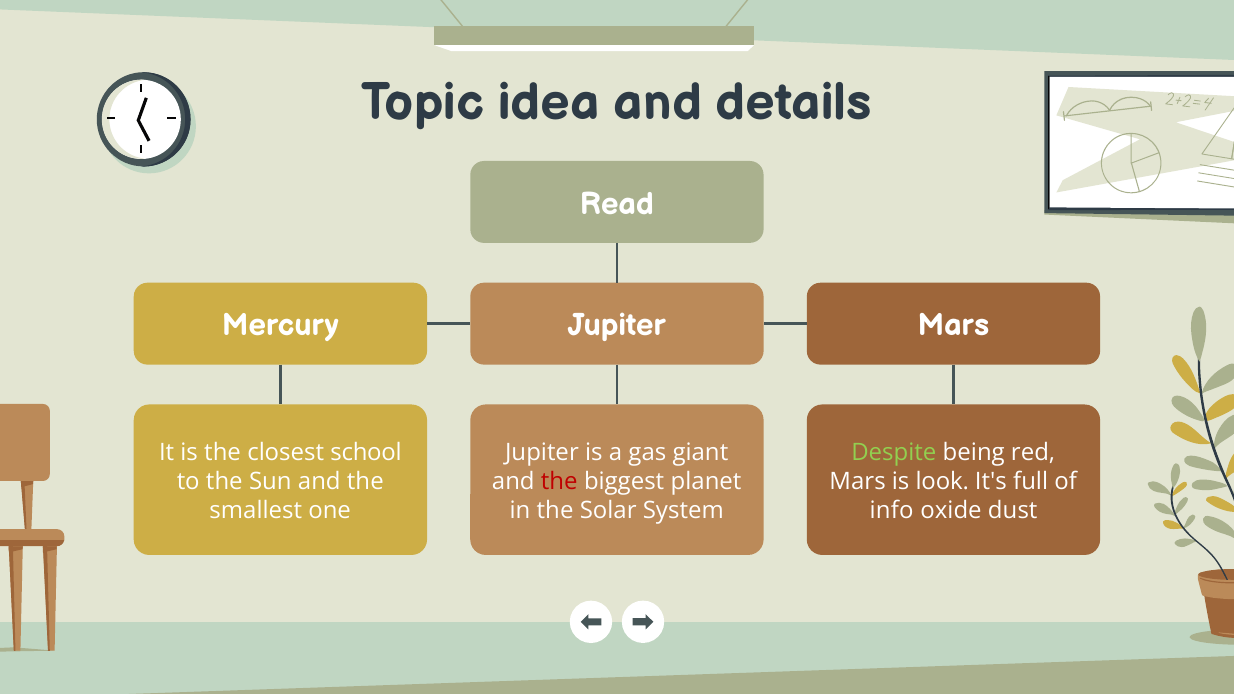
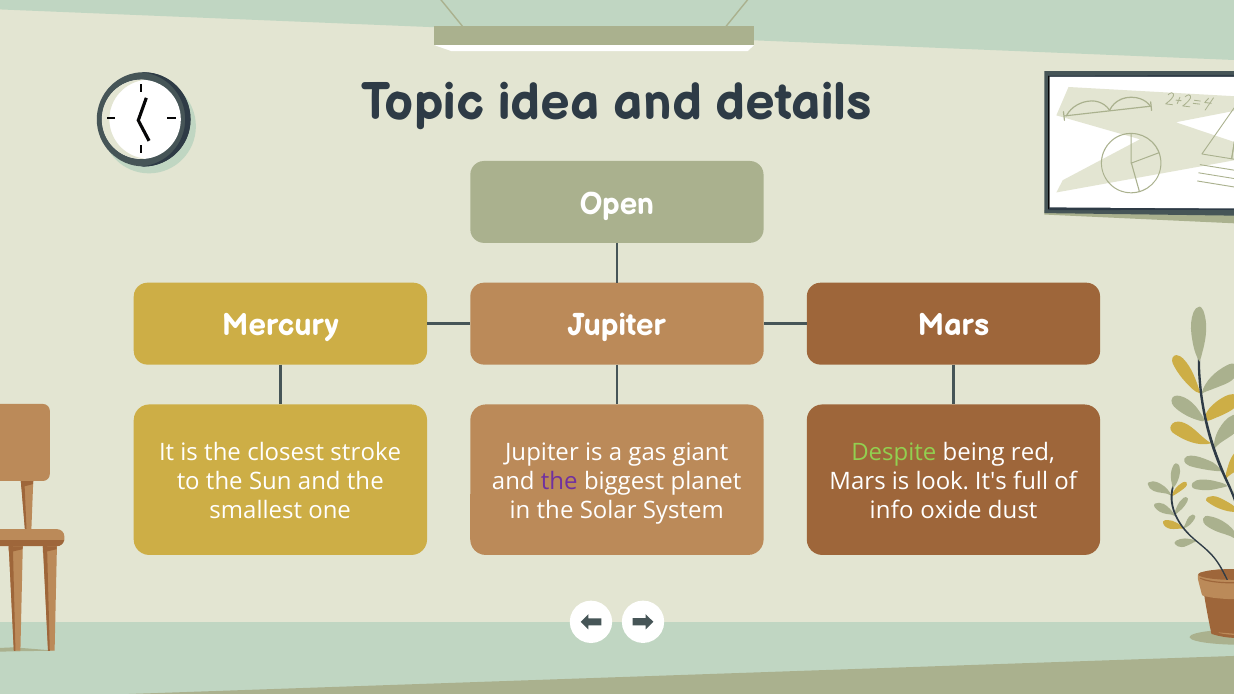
Read: Read -> Open (617, 204)
school: school -> stroke (366, 453)
the colour: red -> purple (559, 481)
